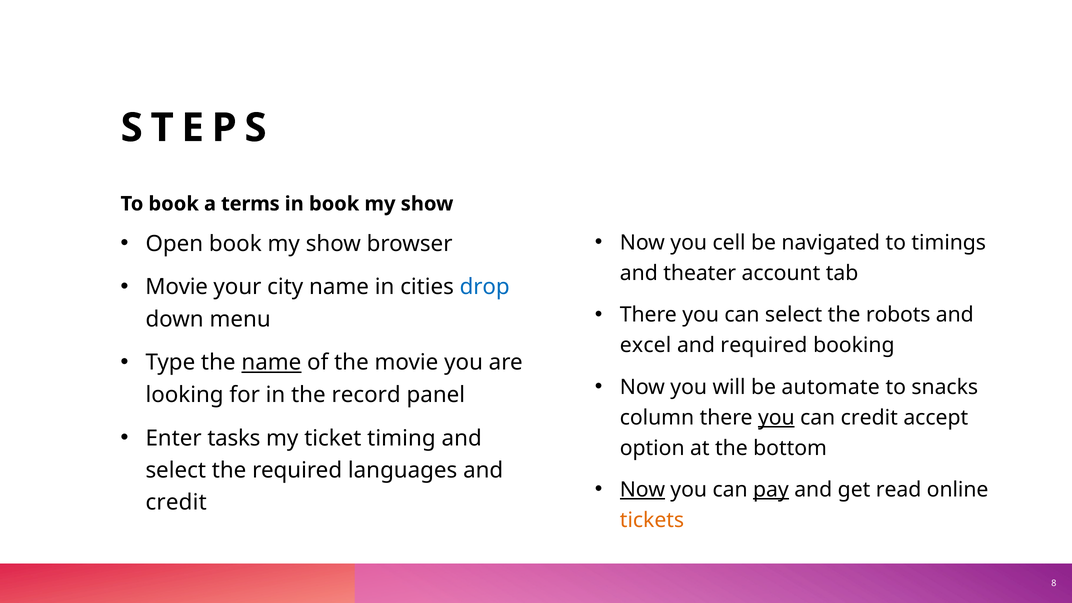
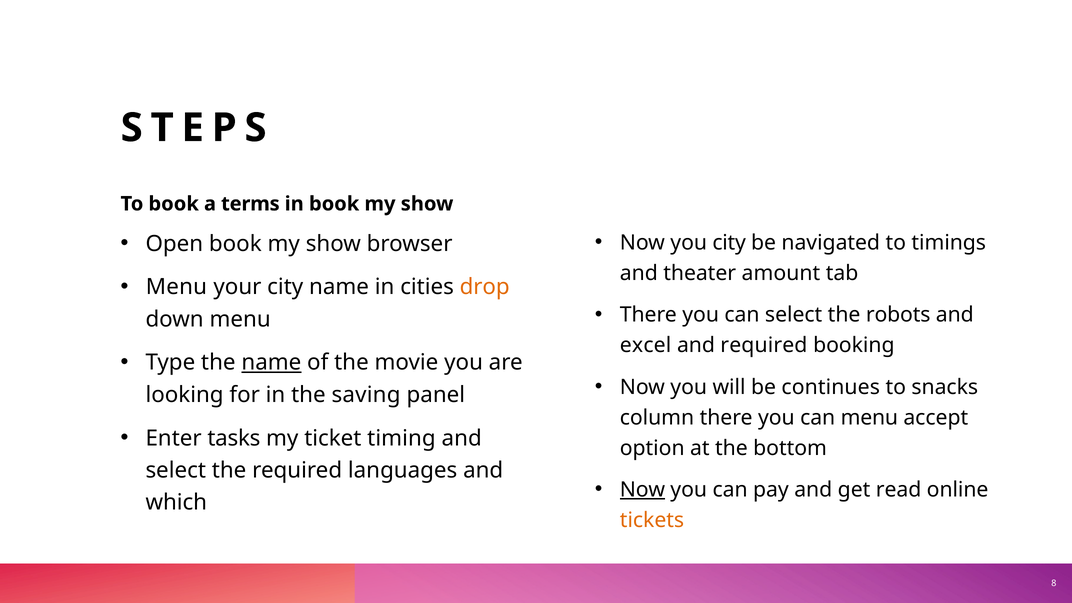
you cell: cell -> city (729, 243)
account: account -> amount (781, 273)
Movie: Movie -> Menu (176, 287)
drop colour: blue -> orange (485, 287)
automate: automate -> continues (831, 387)
record: record -> saving (366, 395)
you underline: present -> none (776, 418)
can credit: credit -> menu (869, 418)
pay underline: present -> none (771, 490)
credit: credit -> which (176, 503)
